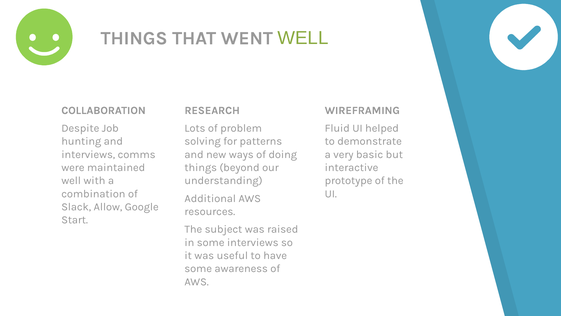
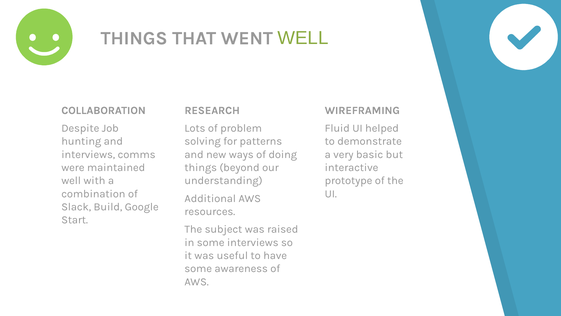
Allow: Allow -> Build (108, 207)
